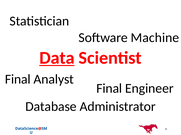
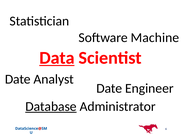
Final: Final -> Date (18, 80)
Final: Final -> Date (109, 89)
Database underline: none -> present (51, 107)
